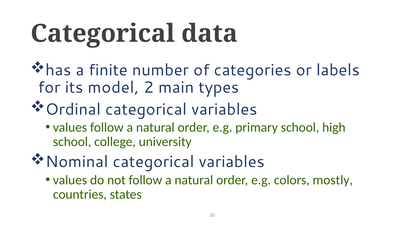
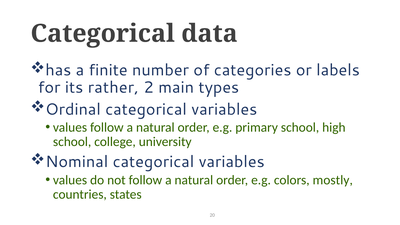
model: model -> rather (113, 88)
